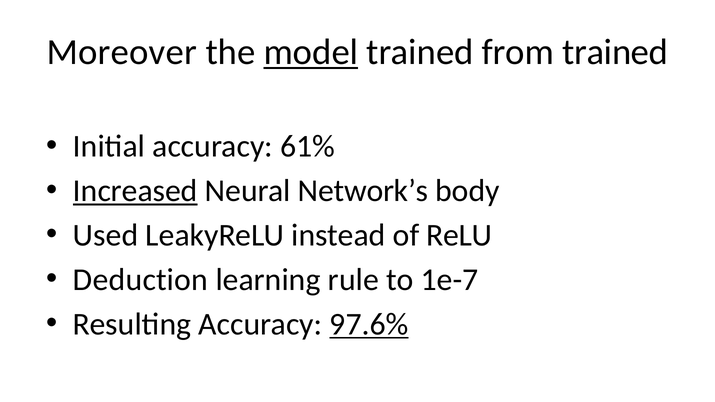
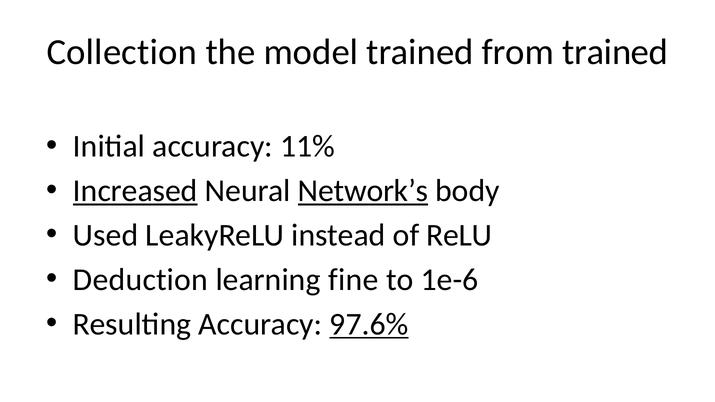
Moreover: Moreover -> Collection (122, 52)
model underline: present -> none (311, 52)
61%: 61% -> 11% (308, 146)
Network’s underline: none -> present (363, 191)
rule: rule -> fine (353, 280)
1e-7: 1e-7 -> 1e-6 (450, 280)
